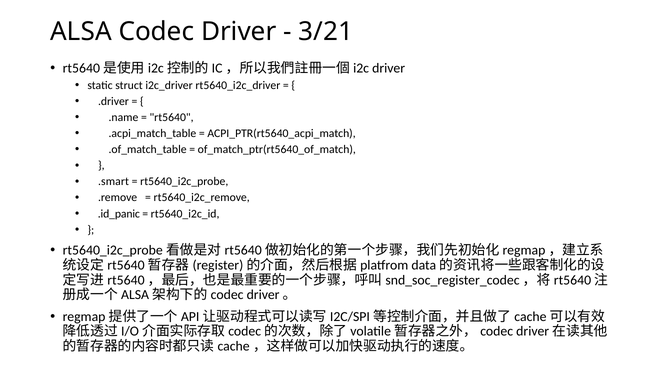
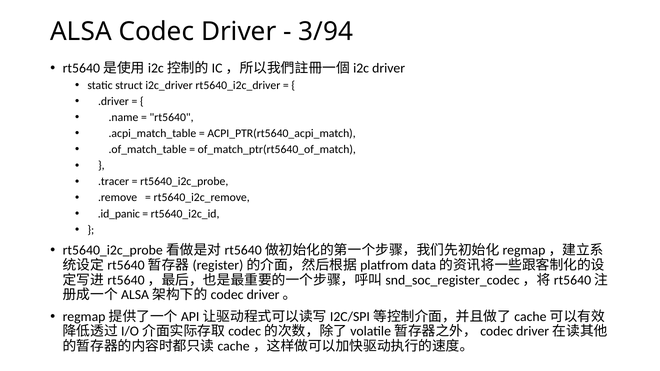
3/21: 3/21 -> 3/94 (326, 32)
.smart: .smart -> .tracer (114, 182)
